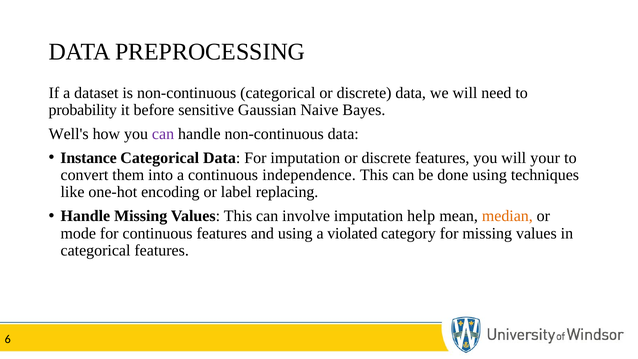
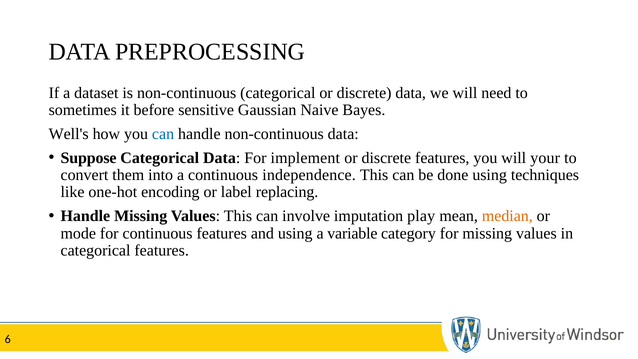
probability: probability -> sometimes (83, 110)
can colour: purple -> blue (163, 134)
Instance: Instance -> Suppose (89, 158)
For imputation: imputation -> implement (305, 158)
help: help -> play (421, 216)
violated: violated -> variable (352, 233)
